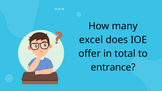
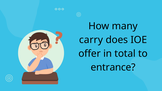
excel: excel -> carry (91, 40)
